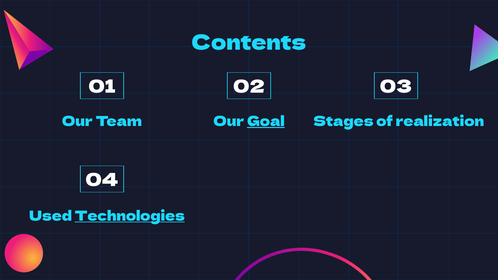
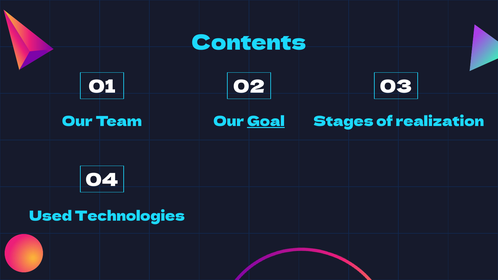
Technologies underline: present -> none (130, 216)
